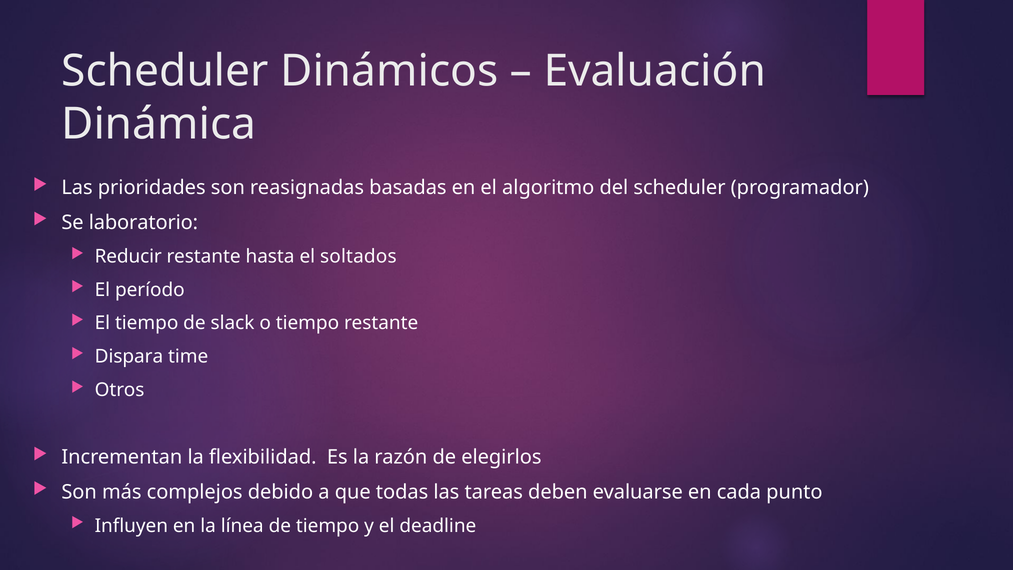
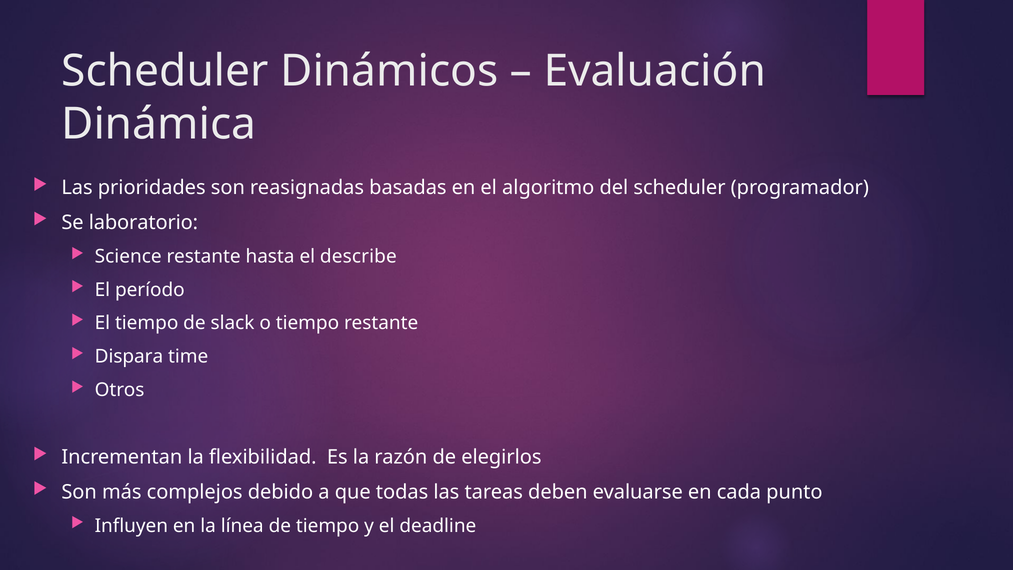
Reducir: Reducir -> Science (128, 256)
soltados: soltados -> describe (358, 256)
